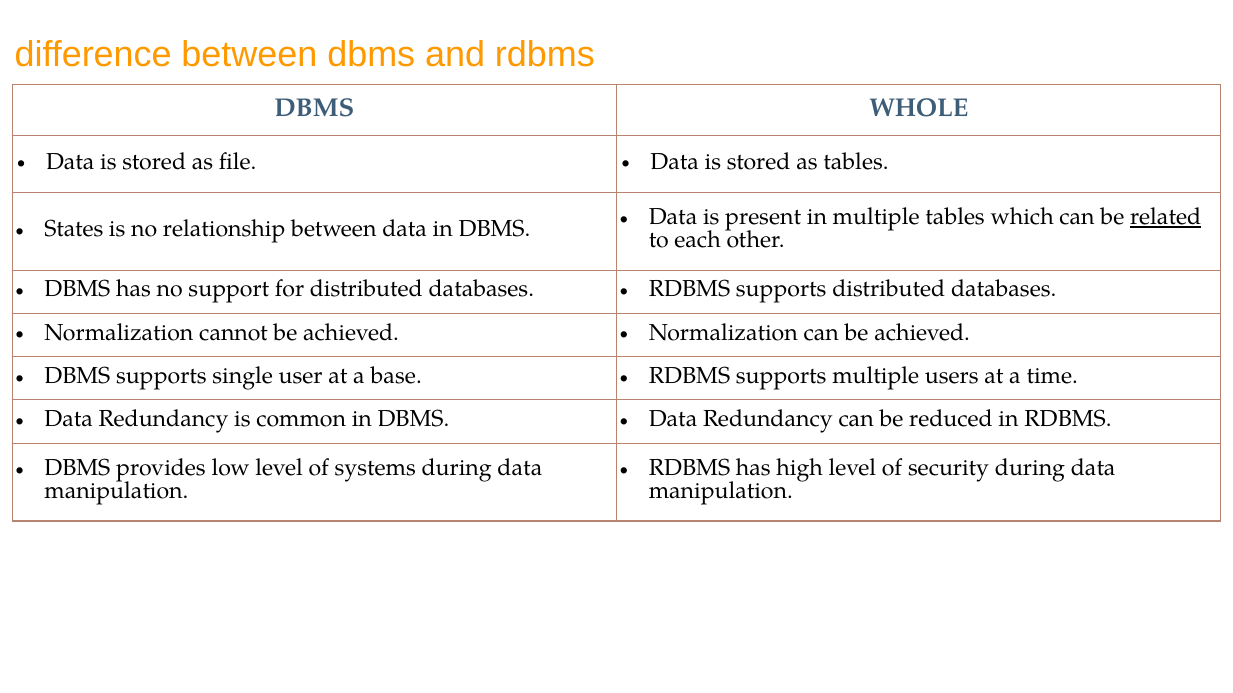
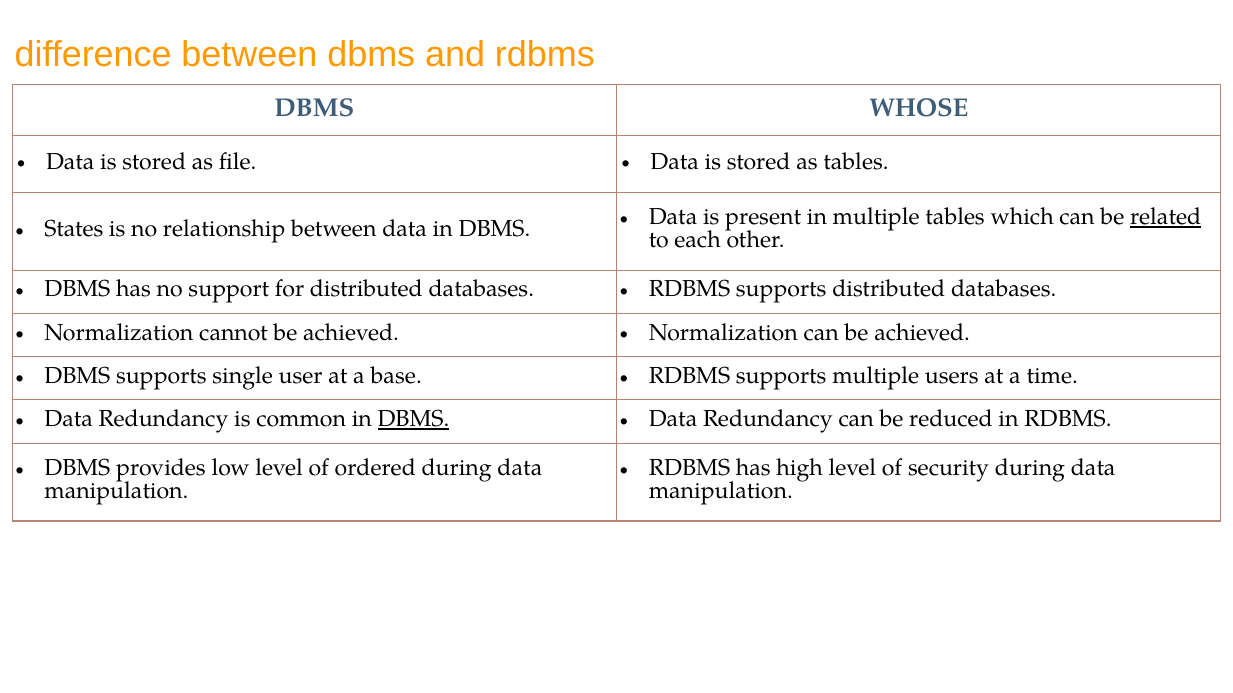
WHOLE: WHOLE -> WHOSE (919, 108)
DBMS underline: none -> present (413, 419)
systems: systems -> ordered (375, 468)
